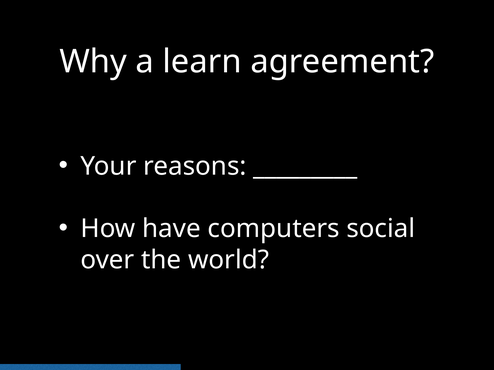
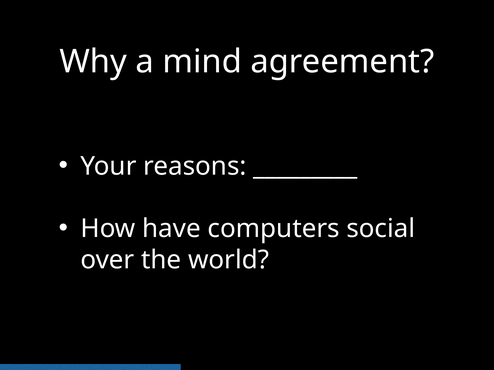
learn: learn -> mind (202, 62)
